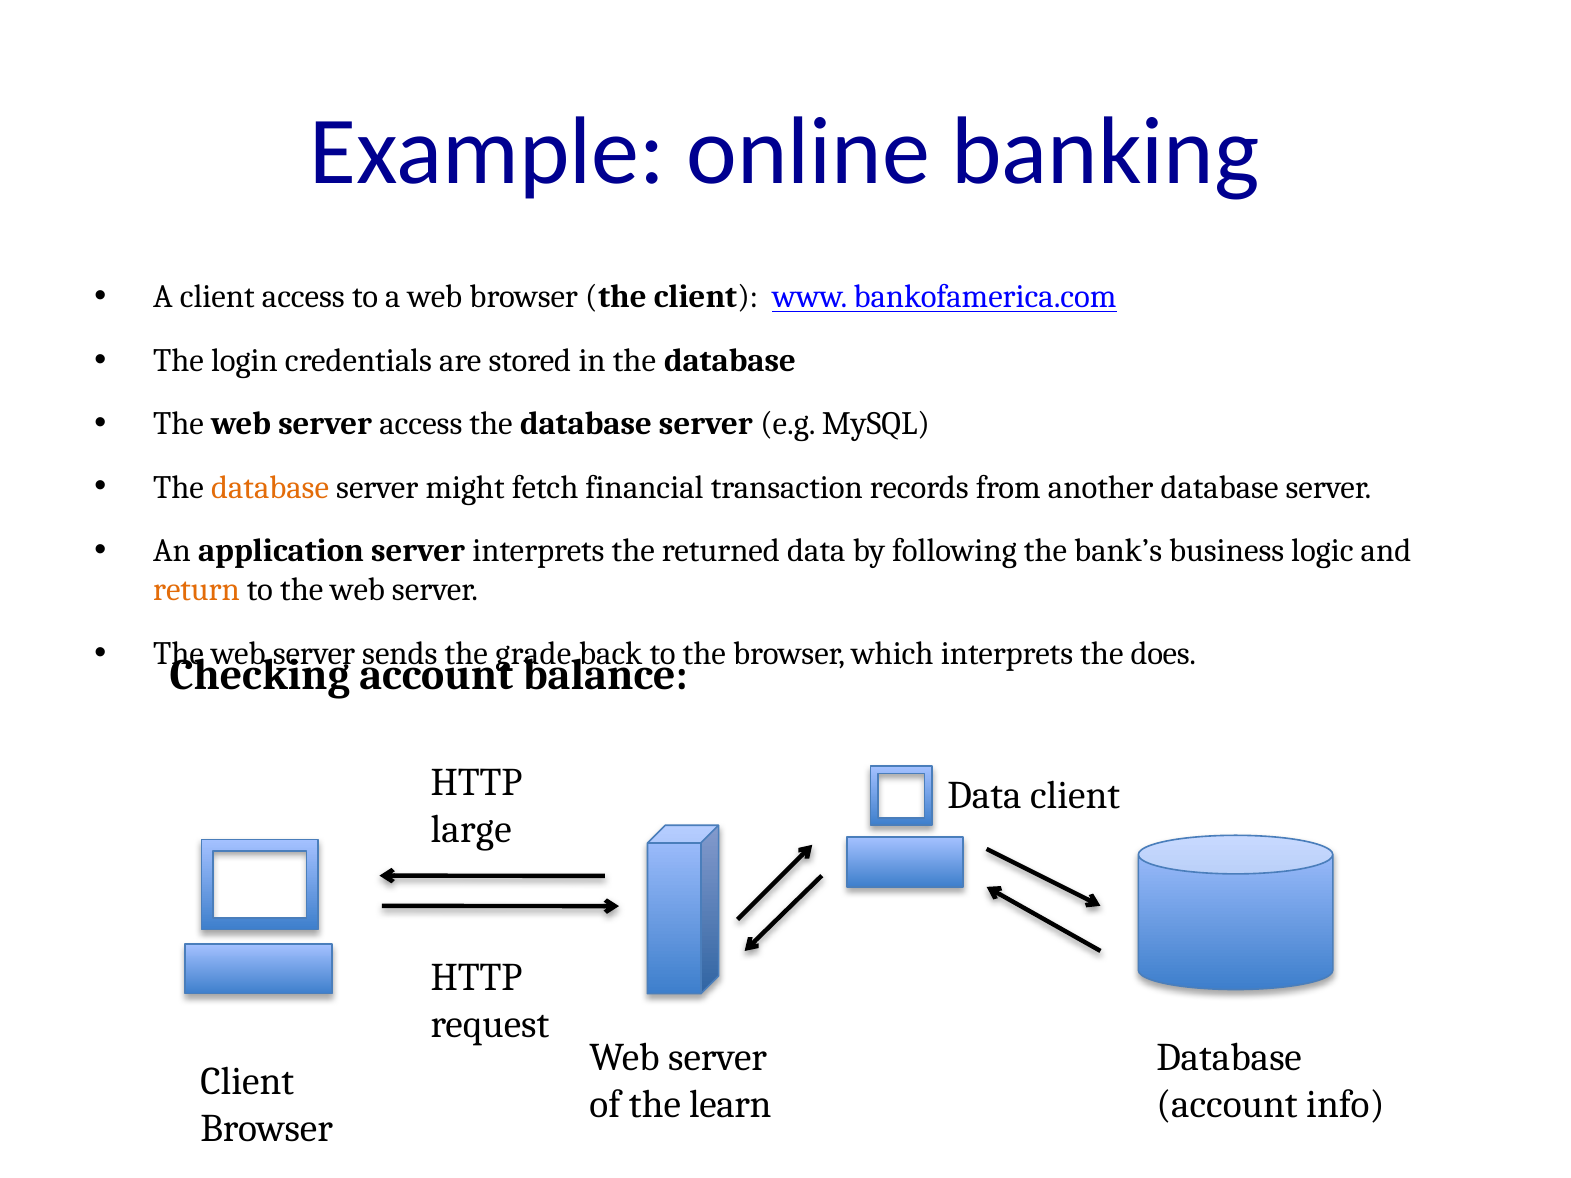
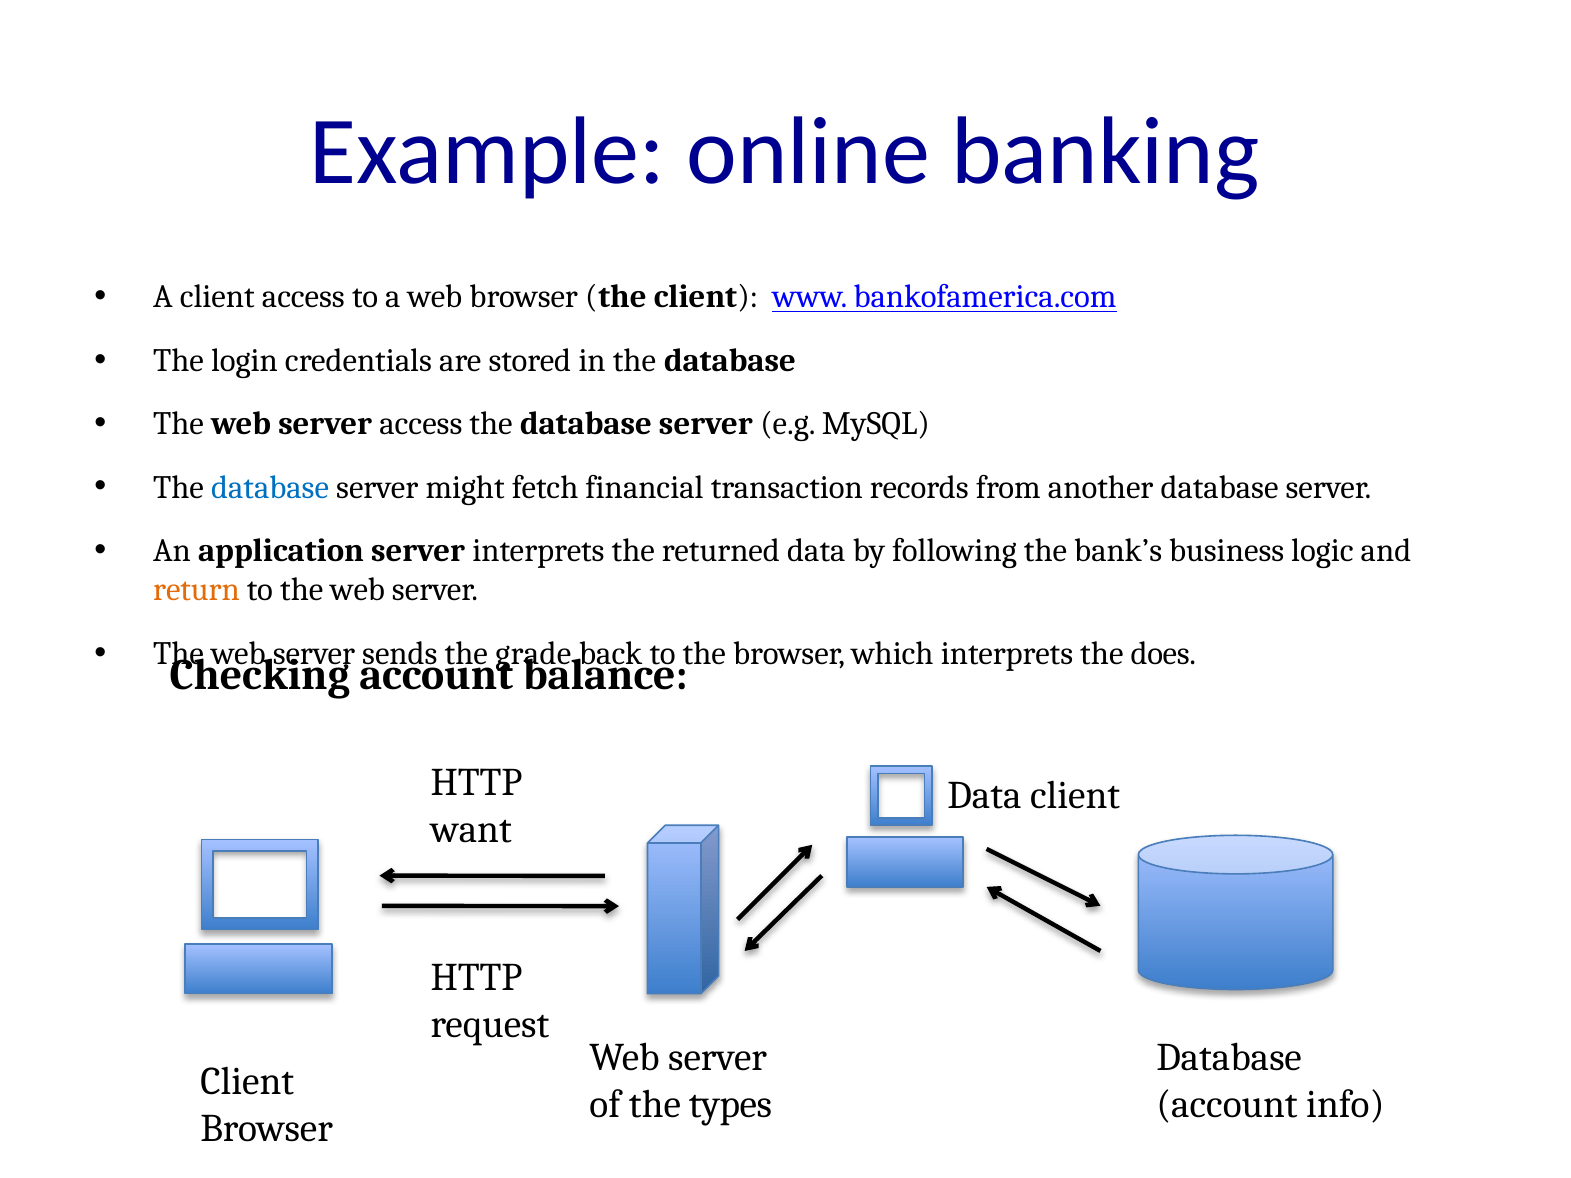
database colour: orange -> blue (270, 488)
large: large -> want (471, 830)
learn: learn -> types (730, 1104)
